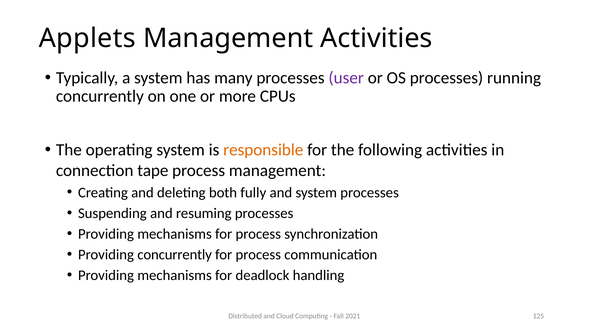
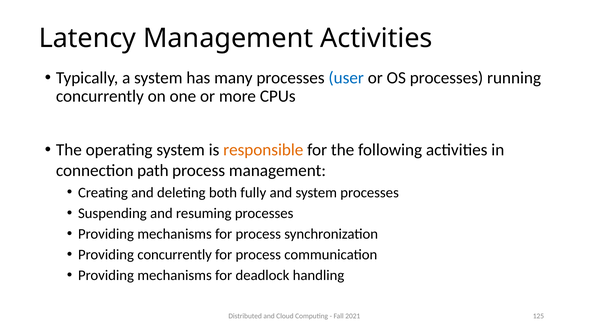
Applets: Applets -> Latency (87, 38)
user colour: purple -> blue (346, 78)
tape: tape -> path (153, 171)
